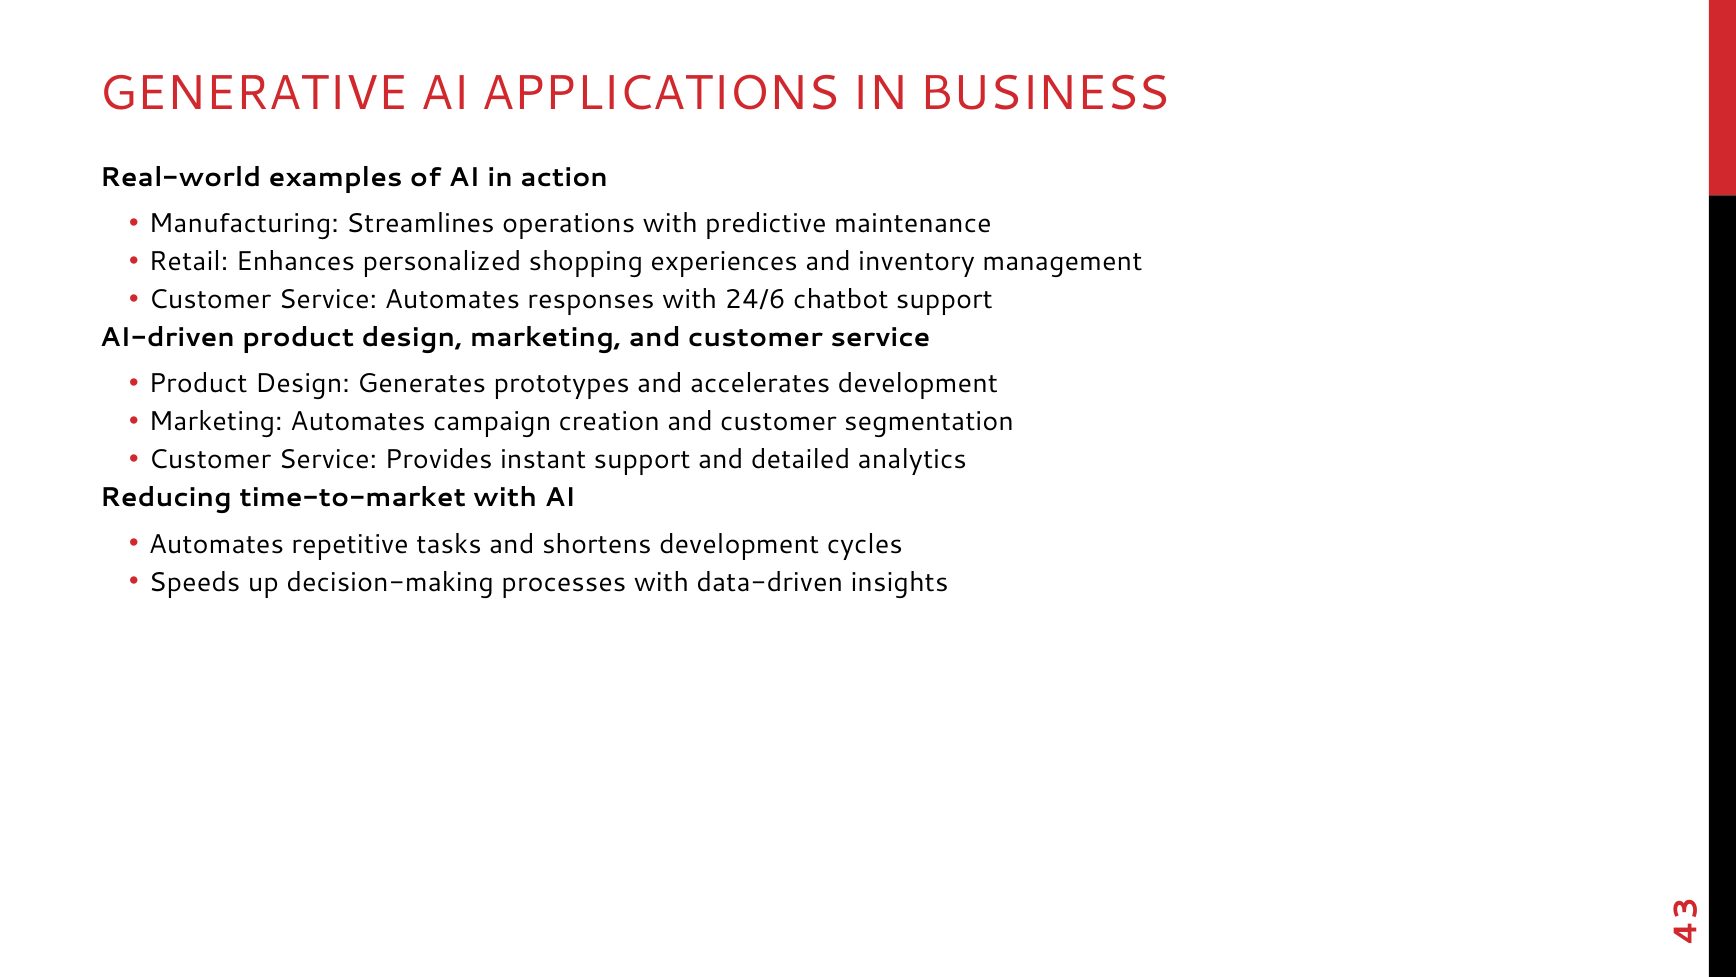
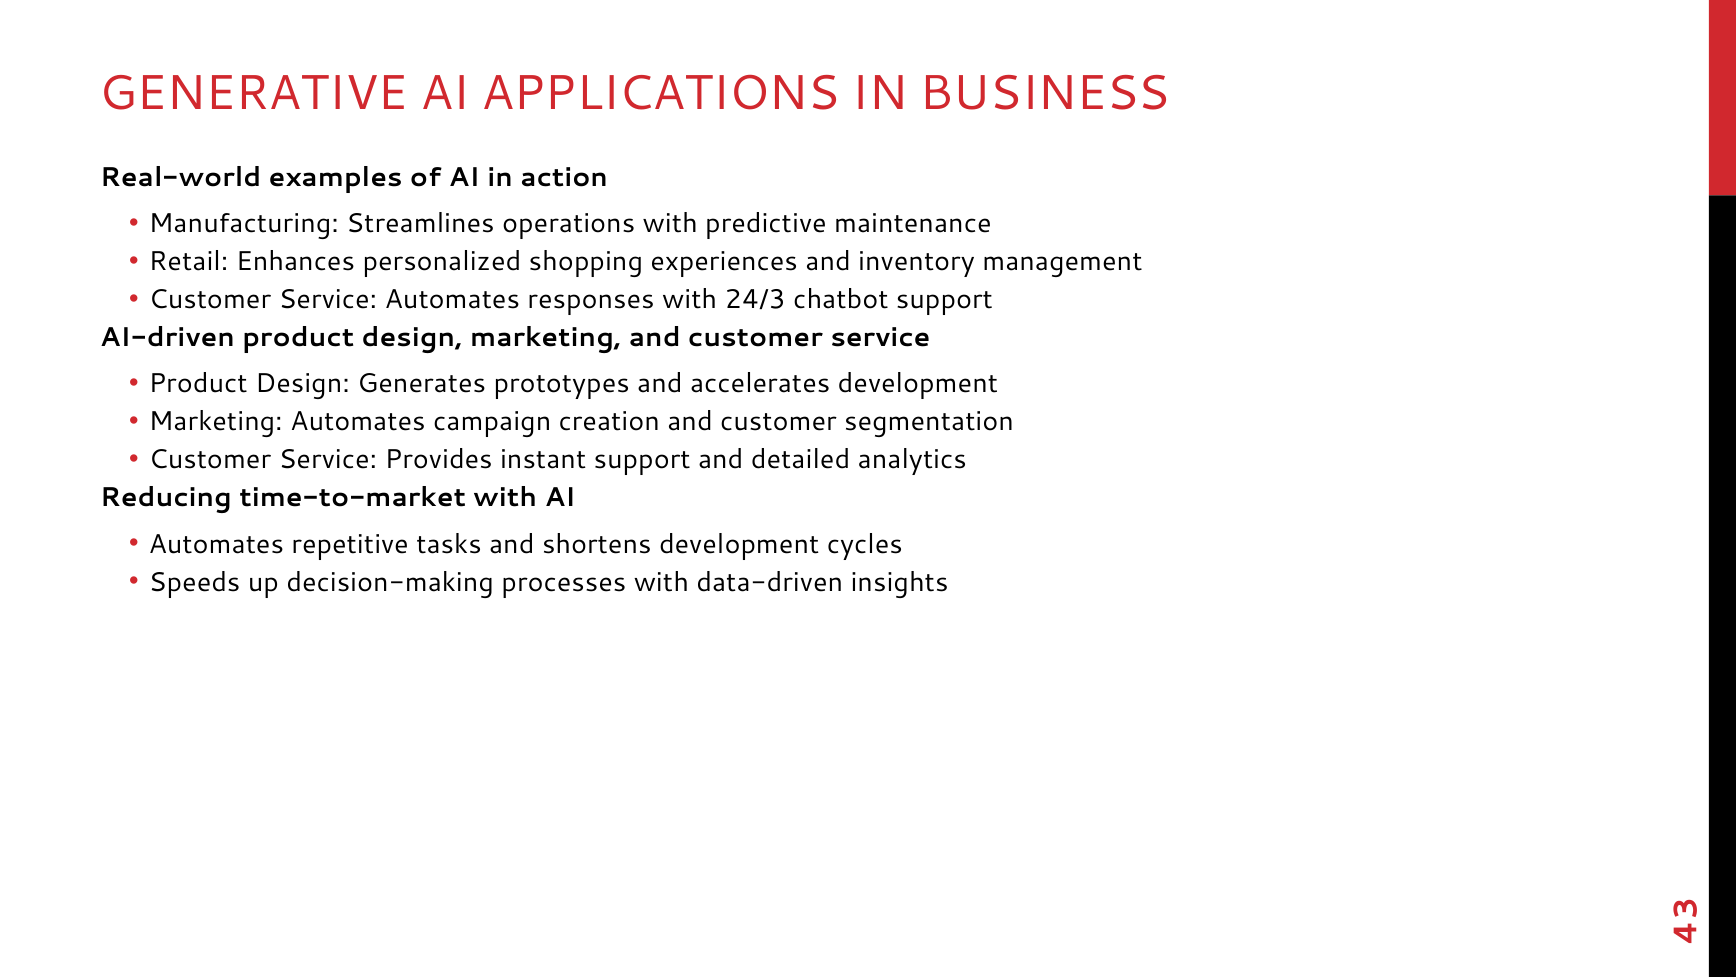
24/6: 24/6 -> 24/3 (755, 300)
